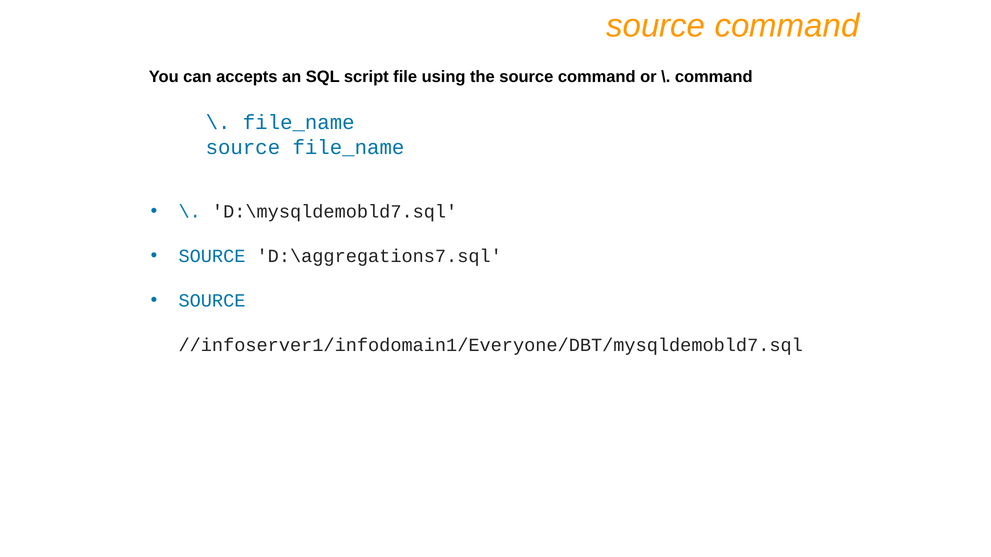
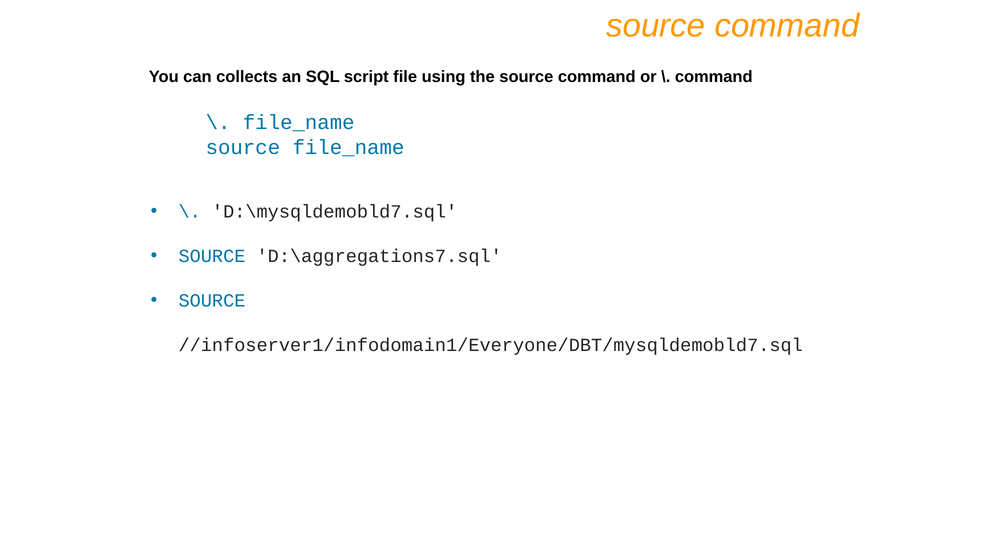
accepts: accepts -> collects (247, 77)
